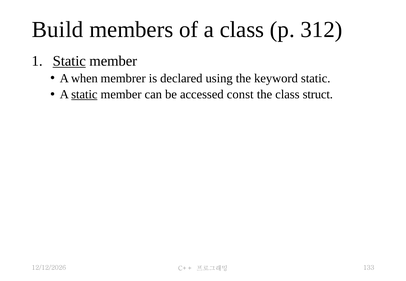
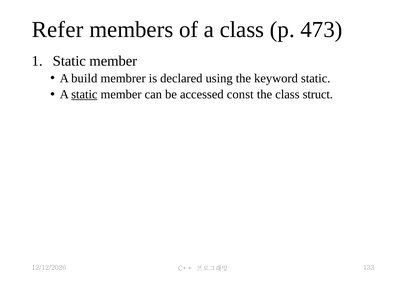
Build: Build -> Refer (58, 30)
312: 312 -> 473 (321, 30)
Static underline: present -> none (69, 61)
when: when -> build (84, 78)
